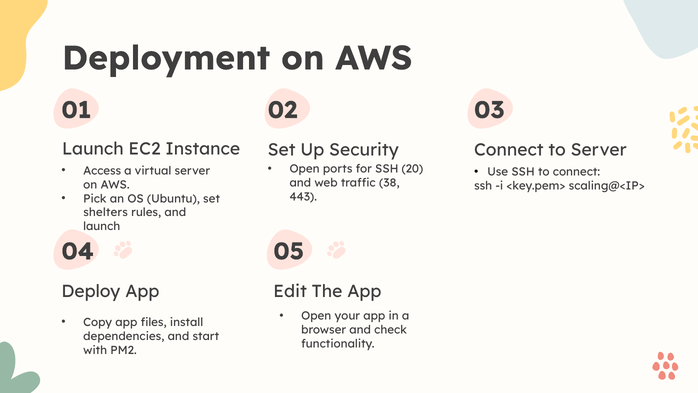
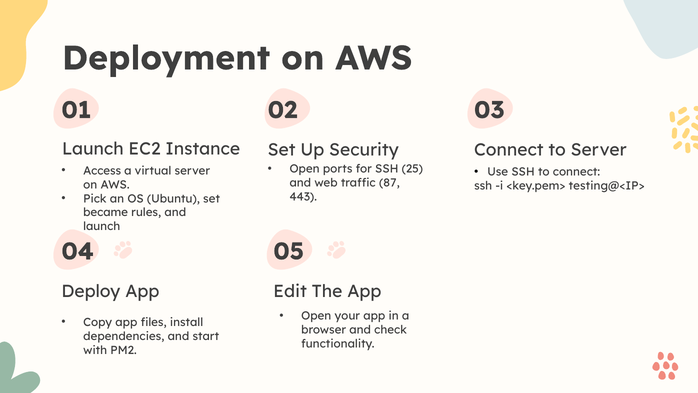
20: 20 -> 25 (412, 169)
38: 38 -> 87 (389, 183)
scaling@<IP>: scaling@<IP> -> testing@<IP> (607, 186)
shelters: shelters -> became (106, 212)
